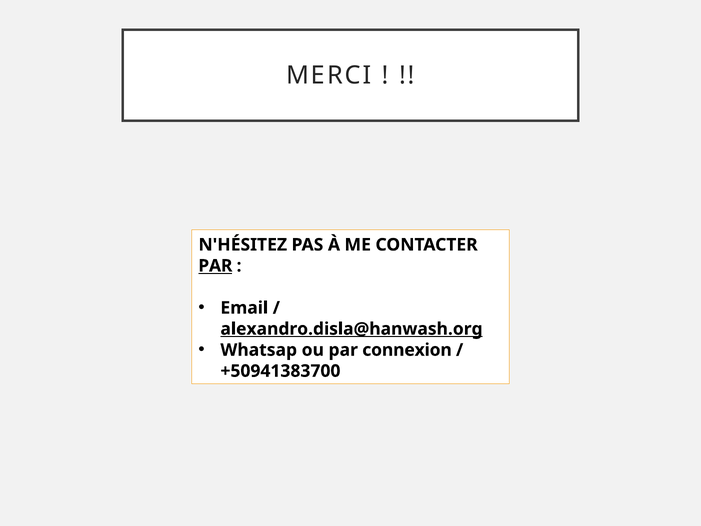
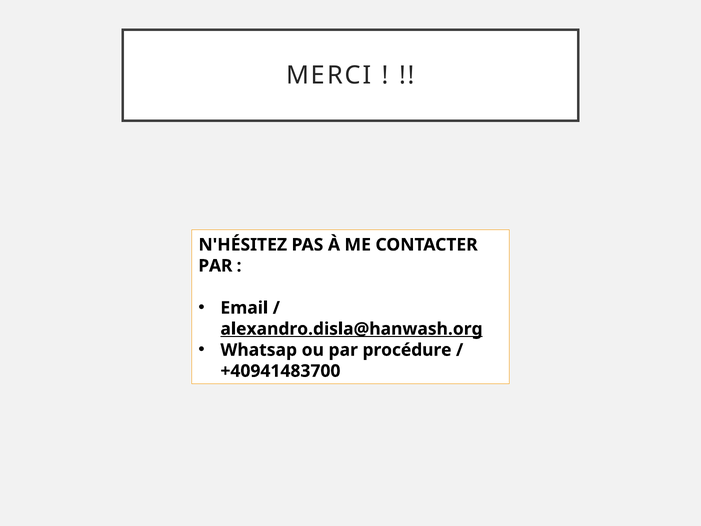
PAR underline: present -> none (215, 266)
connexion: connexion -> procédure (407, 350)
+50941383700: +50941383700 -> +40941483700 (280, 371)
